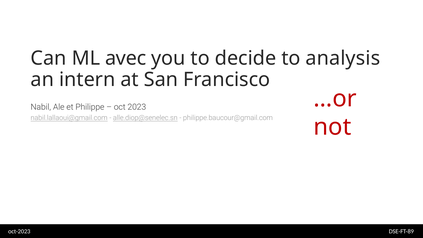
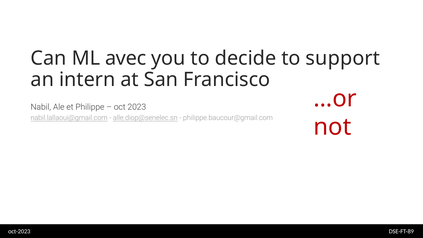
analysis: analysis -> support (343, 58)
